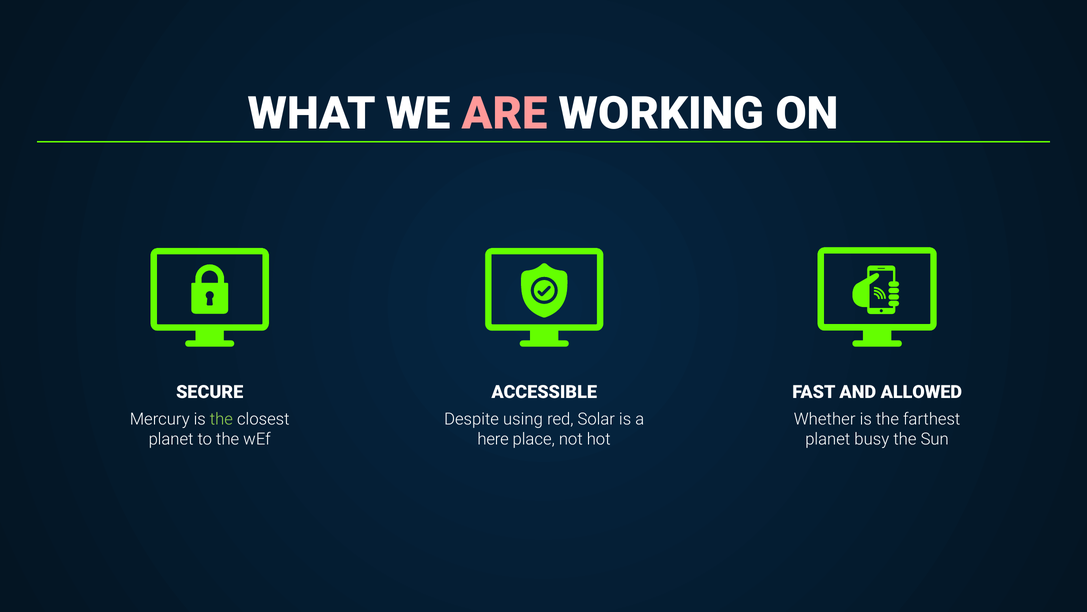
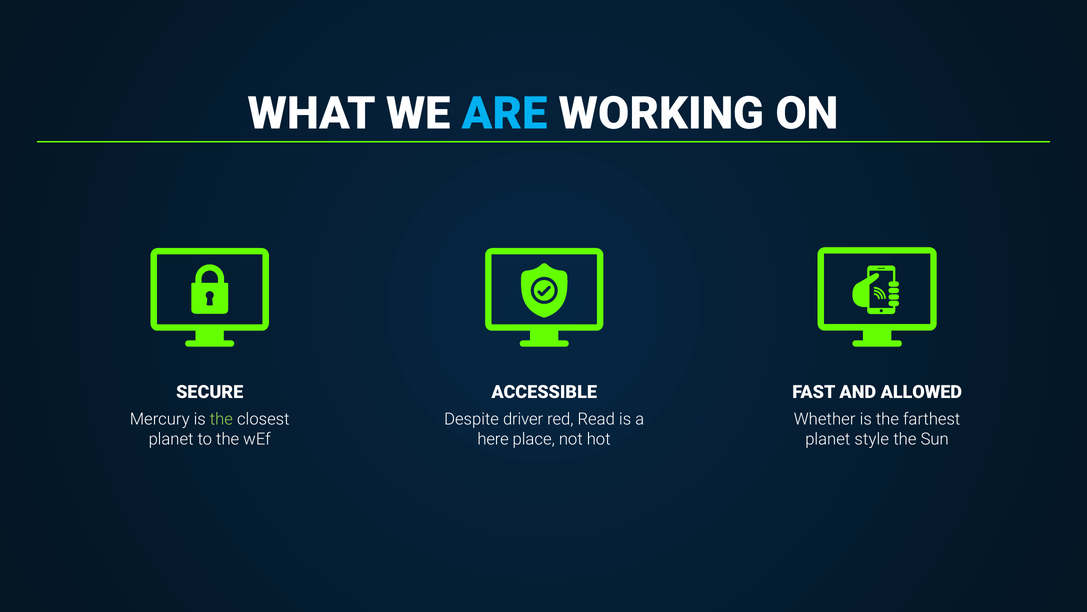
ARE colour: pink -> light blue (505, 114)
using: using -> driver (523, 419)
Solar: Solar -> Read (596, 419)
busy: busy -> style (872, 439)
